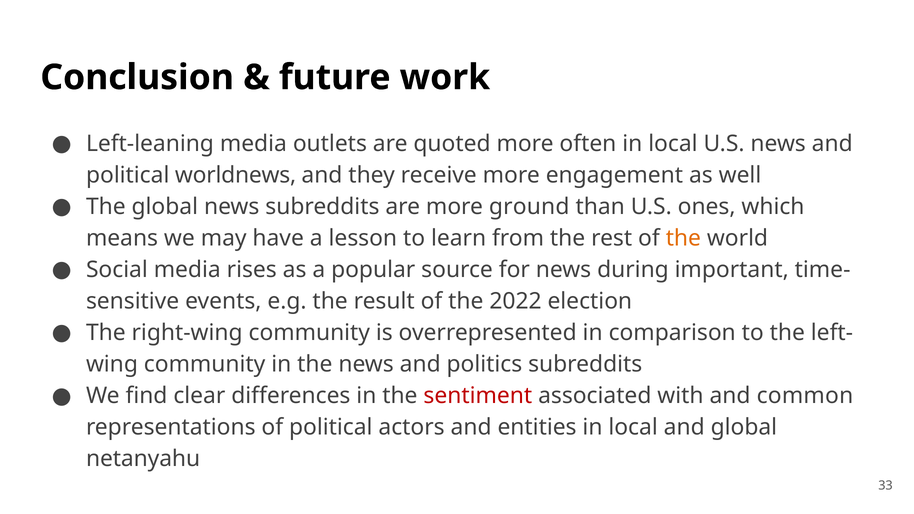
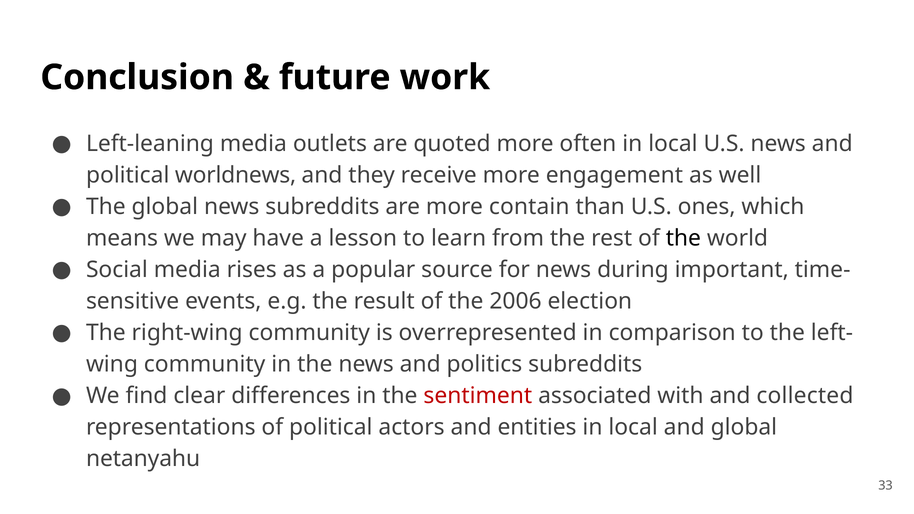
ground: ground -> contain (529, 207)
the colour: orange -> black (683, 238)
2022: 2022 -> 2006 (516, 301)
common: common -> collected (805, 396)
